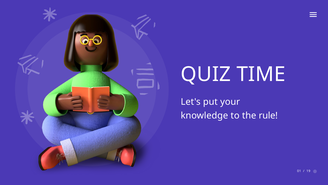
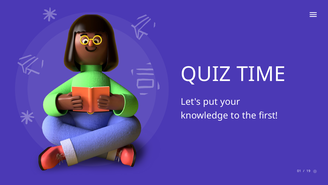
rule: rule -> first (268, 115)
